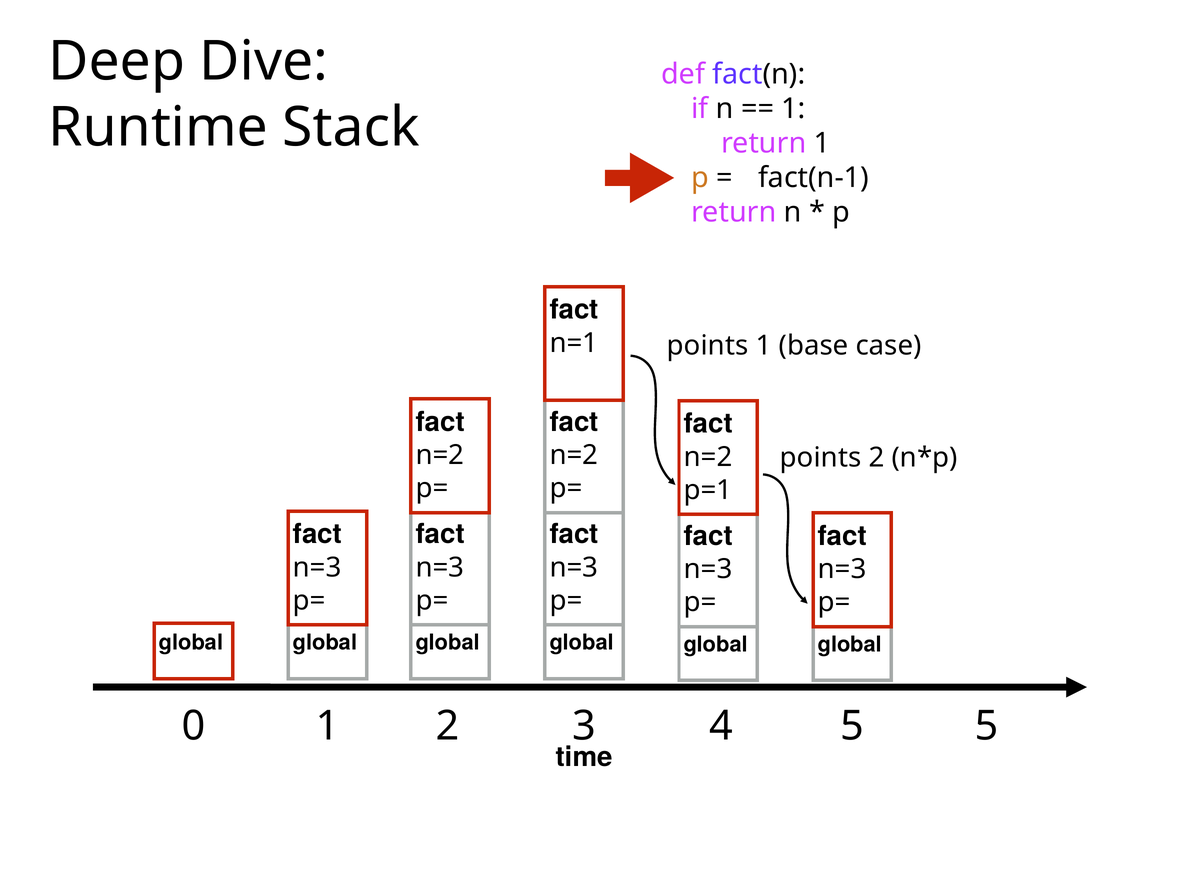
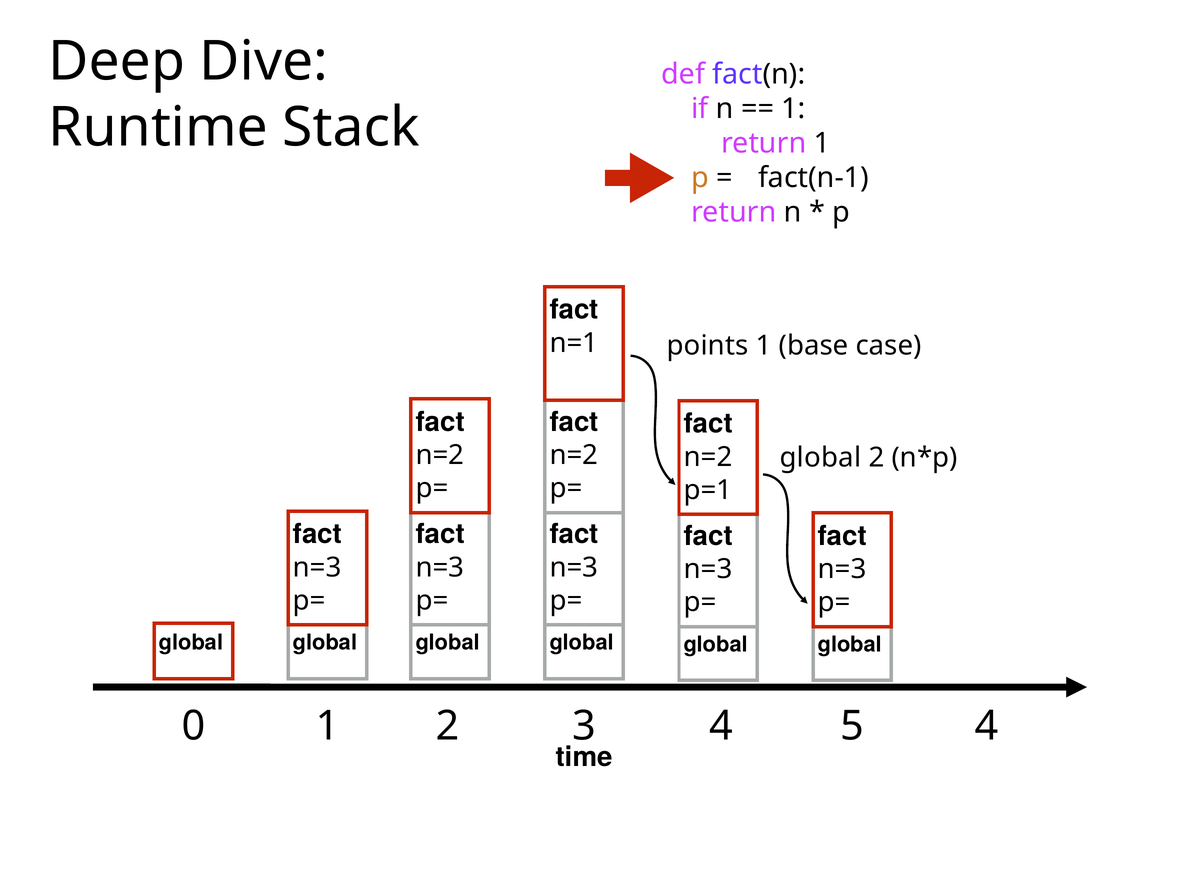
points: points -> global (820, 458)
5 5: 5 -> 4 (986, 726)
